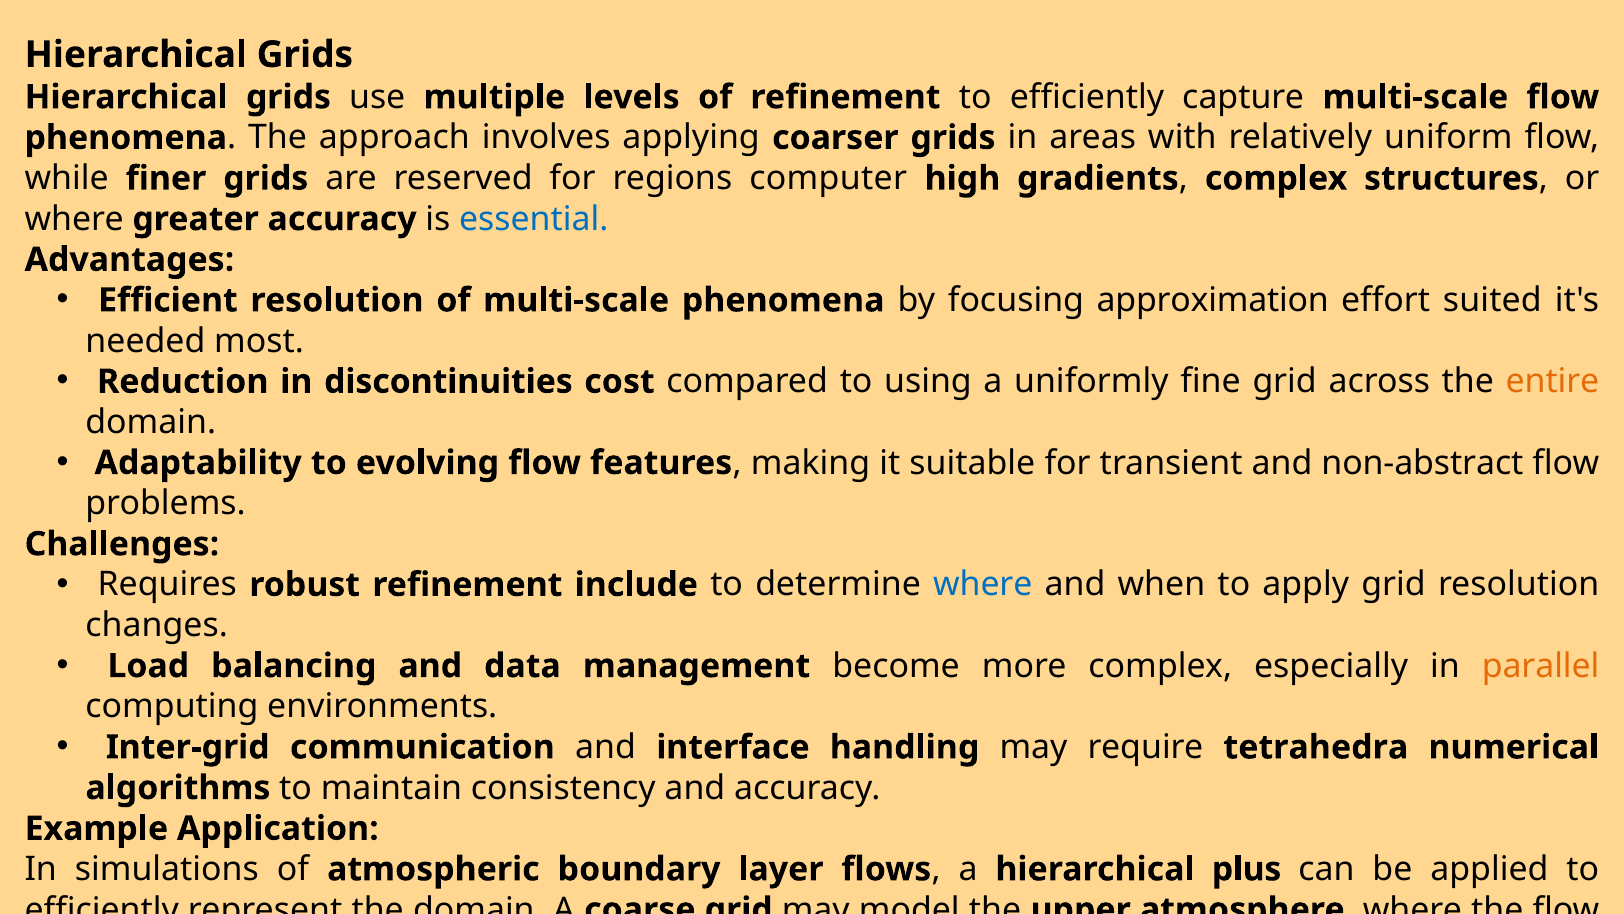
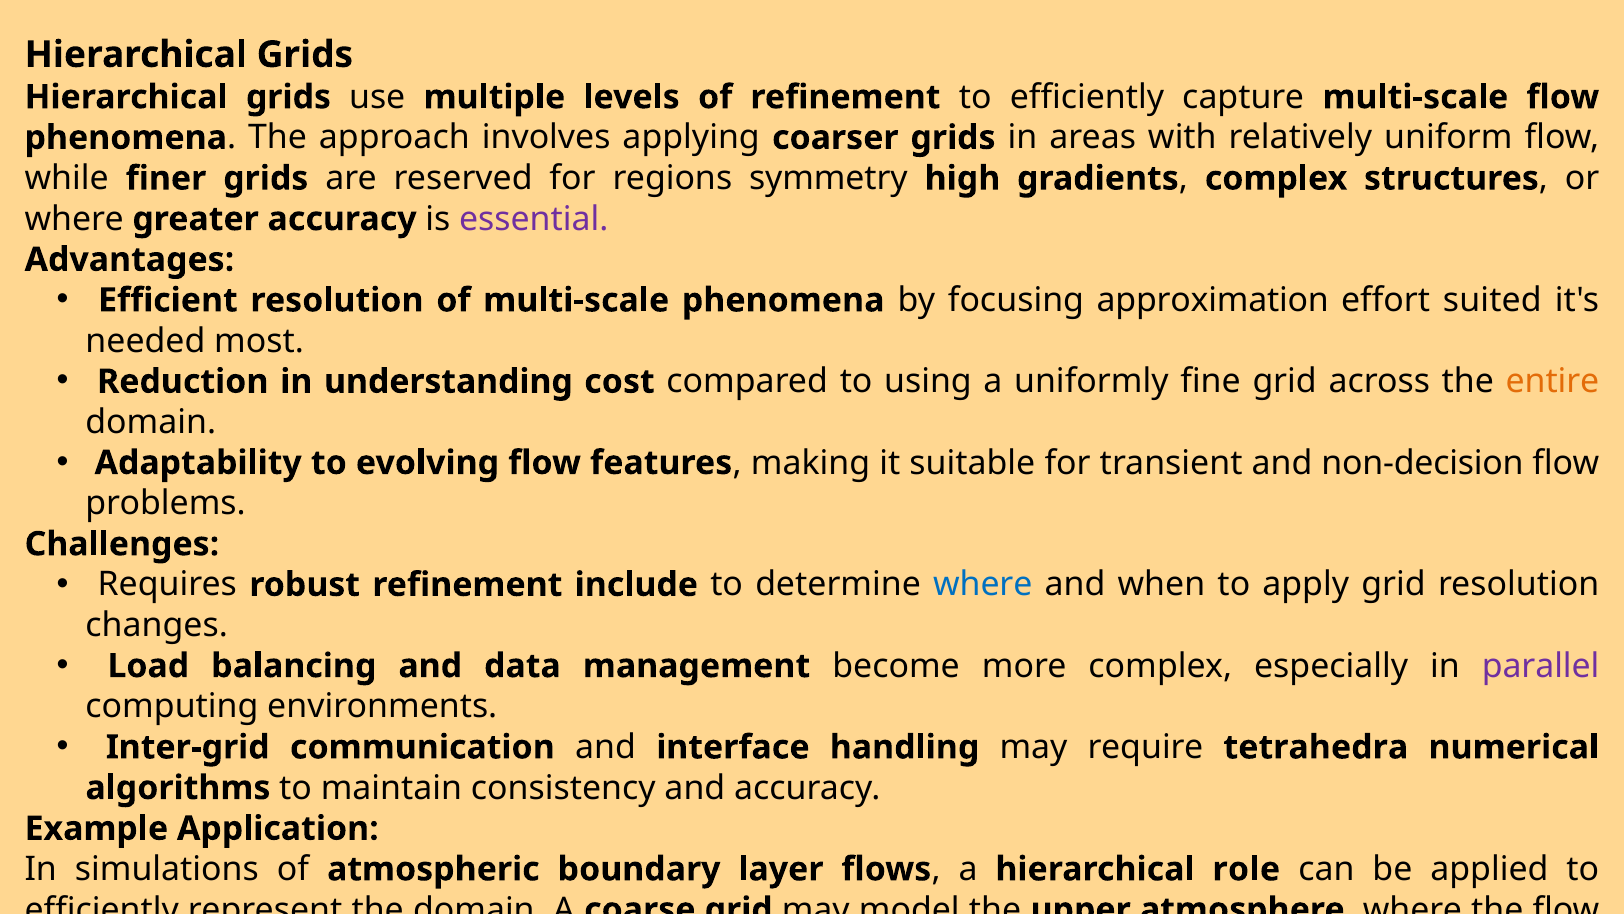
computer: computer -> symmetry (828, 178)
essential colour: blue -> purple (534, 219)
discontinuities: discontinuities -> understanding (448, 381)
non-abstract: non-abstract -> non-decision (1422, 463)
parallel colour: orange -> purple (1541, 666)
plus: plus -> role (1246, 869)
